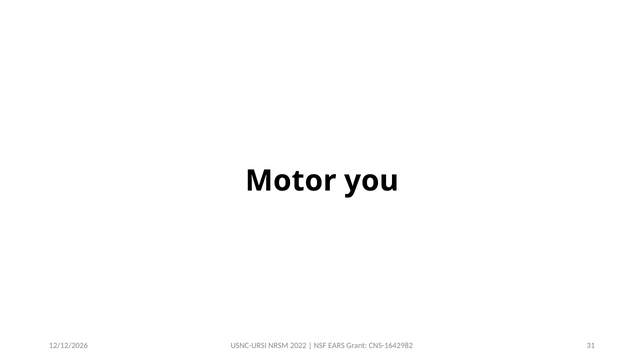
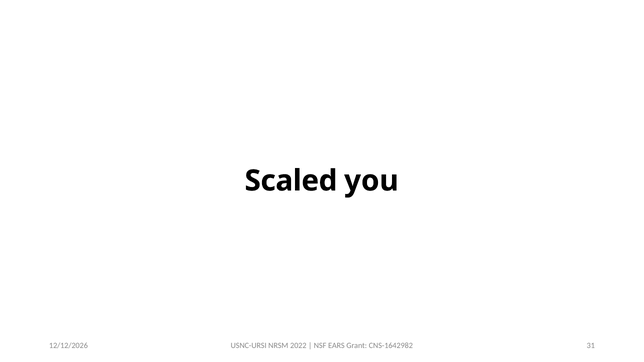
Motor: Motor -> Scaled (291, 181)
